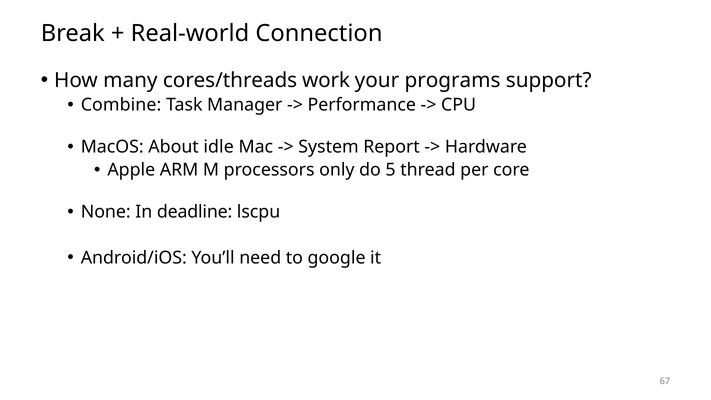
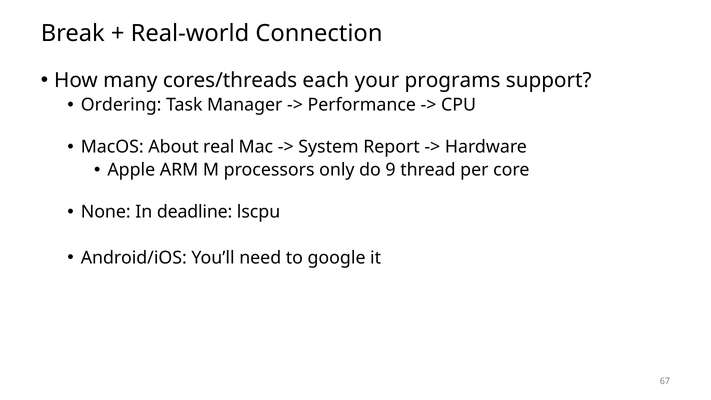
work: work -> each (326, 80)
Combine: Combine -> Ordering (121, 105)
idle: idle -> real (219, 147)
5: 5 -> 9 (391, 170)
